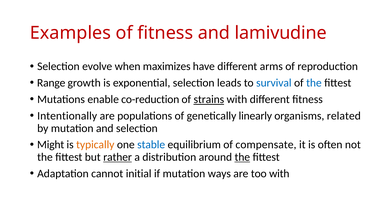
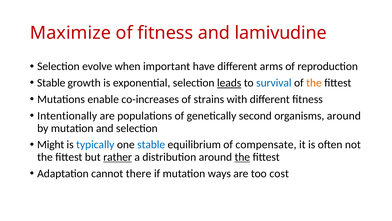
Examples: Examples -> Maximize (70, 33)
maximizes: maximizes -> important (167, 66)
Range: Range -> Stable (51, 83)
leads underline: none -> present (229, 83)
the colour: blue -> orange (314, 83)
co-reduction: co-reduction -> co-increases (150, 99)
strains underline: present -> none (209, 99)
linearly: linearly -> second (255, 116)
organisms related: related -> around (344, 116)
typically colour: orange -> blue (95, 144)
initial: initial -> there (139, 173)
too with: with -> cost (279, 173)
